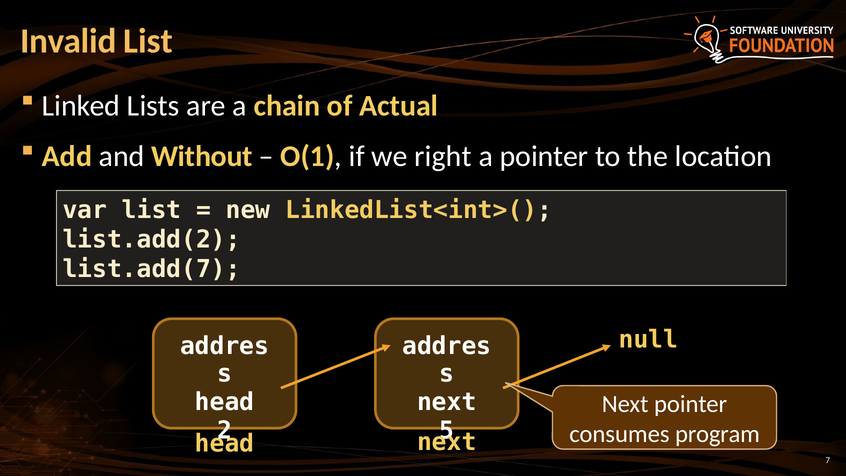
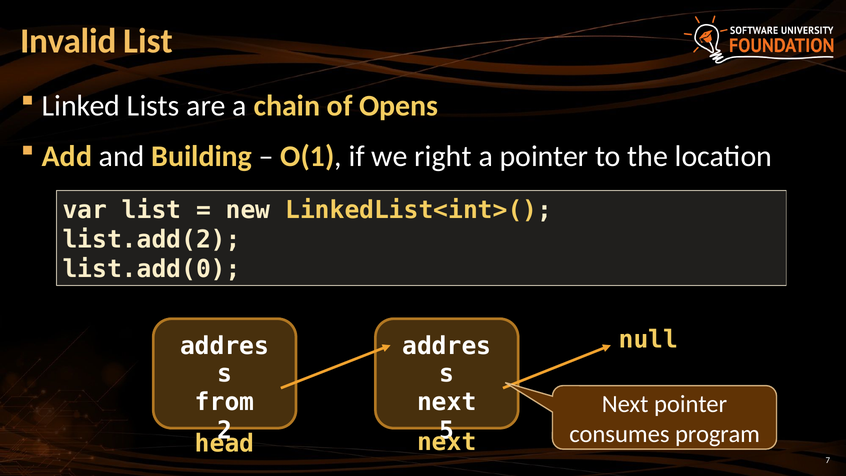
Actual: Actual -> Opens (399, 106)
Without: Without -> Building (202, 156)
list.add(7: list.add(7 -> list.add(0 (152, 269)
head: head -> from (225, 402)
